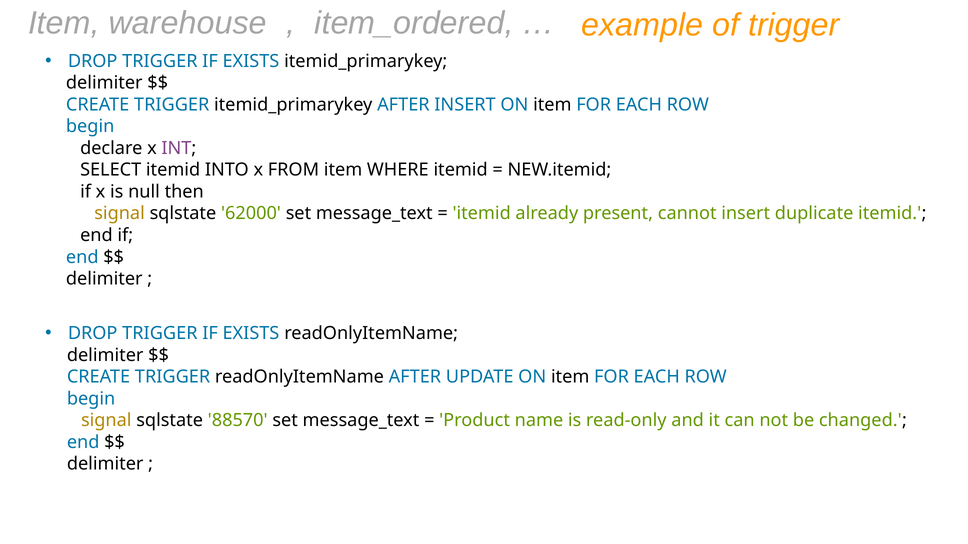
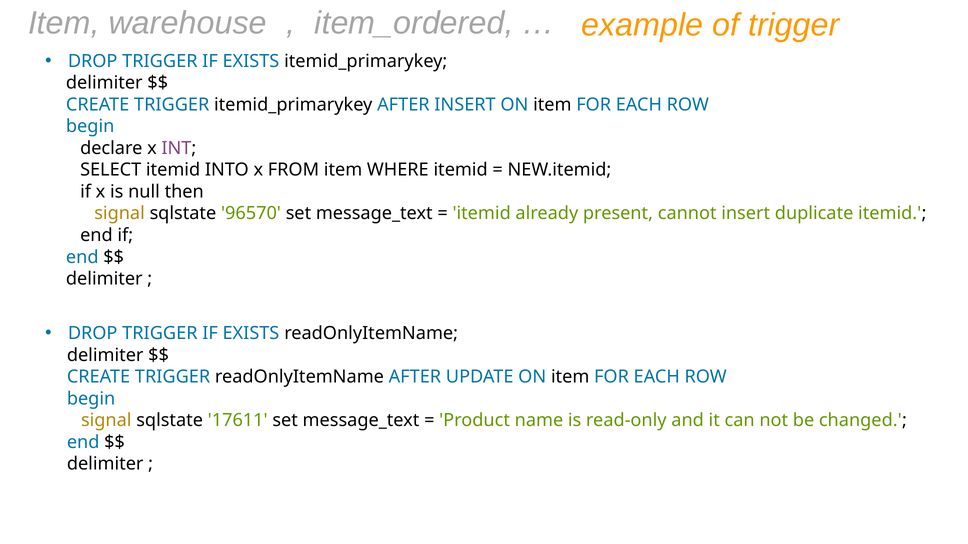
62000: 62000 -> 96570 (251, 214)
88570: 88570 -> 17611 (238, 421)
